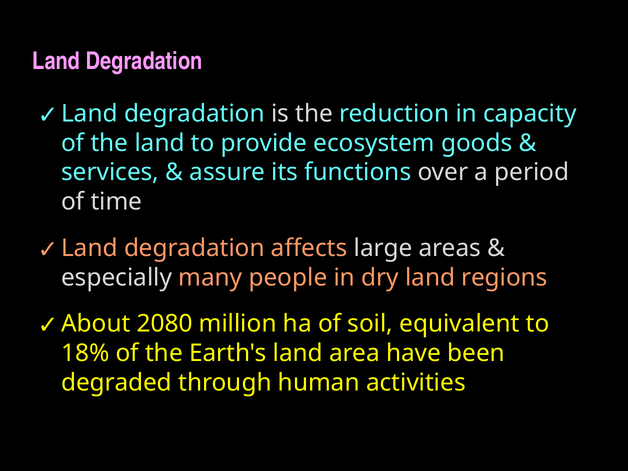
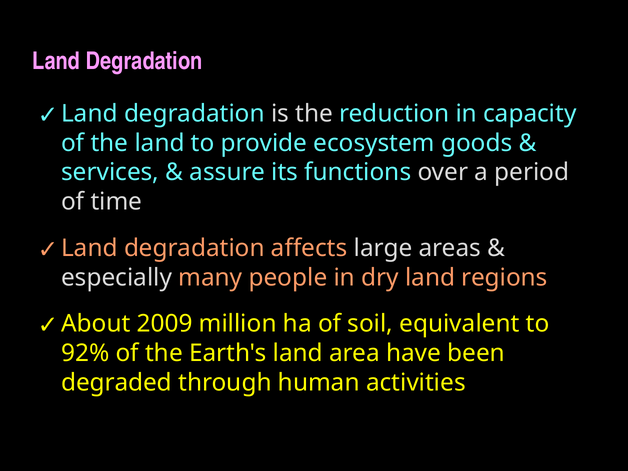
2080: 2080 -> 2009 (165, 324)
18%: 18% -> 92% (85, 353)
